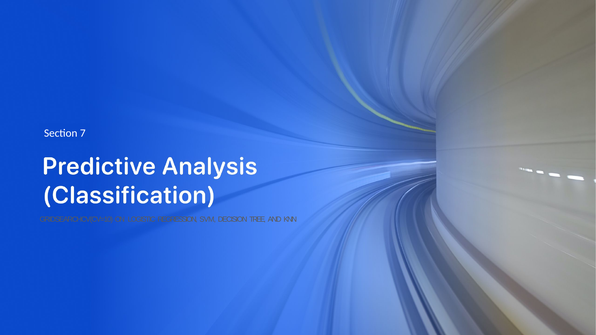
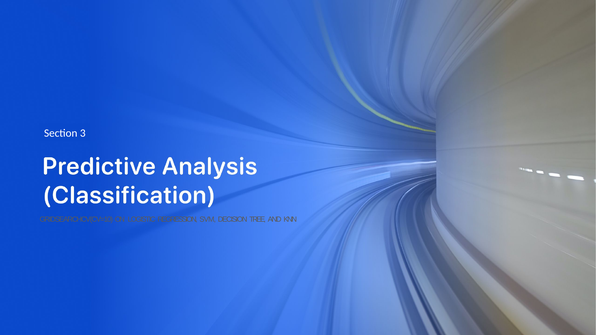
7: 7 -> 3 (83, 133)
